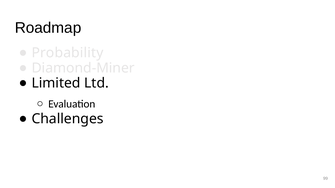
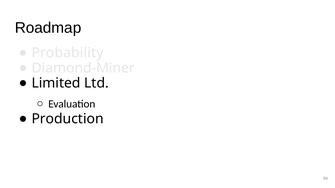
Challenges: Challenges -> Production (68, 119)
